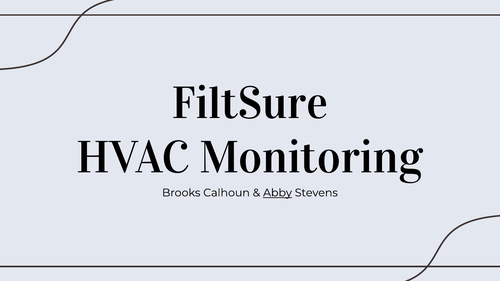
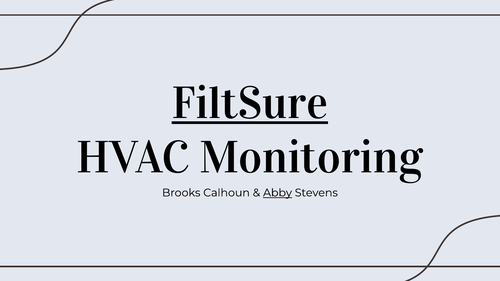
FiltSure underline: none -> present (250, 104)
